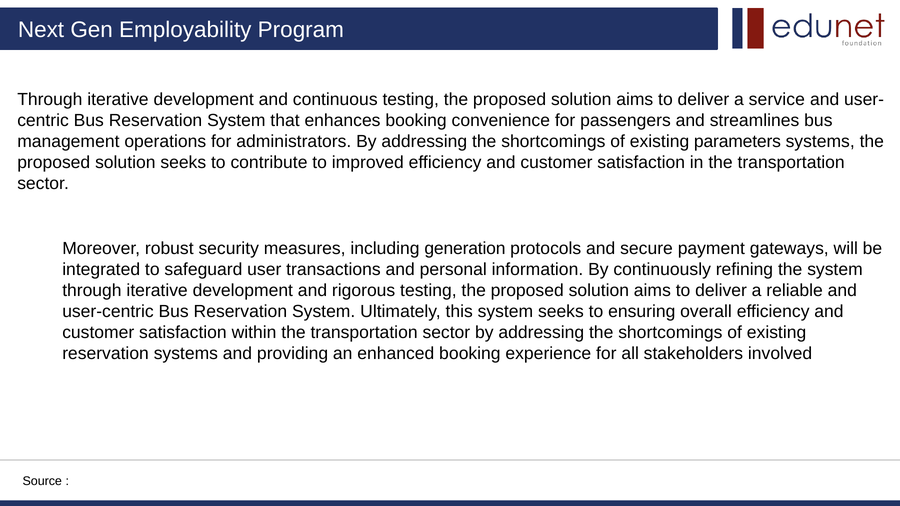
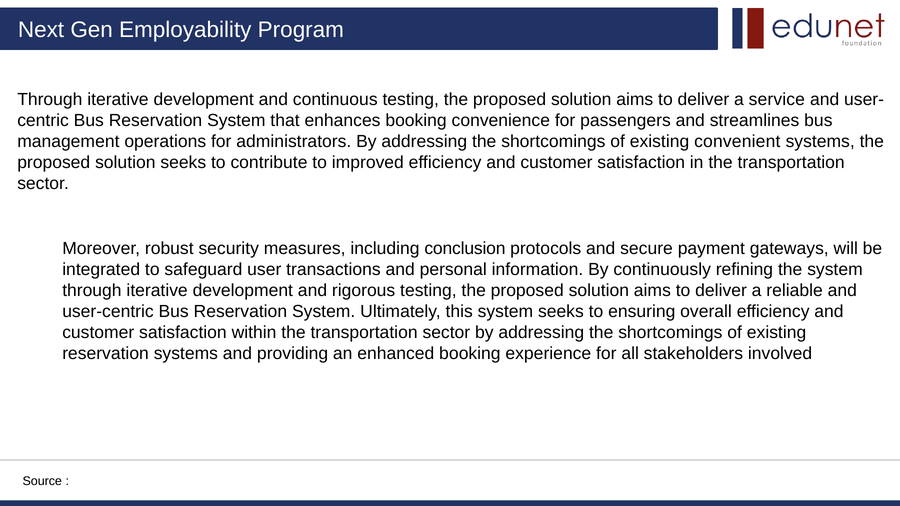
parameters: parameters -> convenient (737, 142)
generation: generation -> conclusion (465, 249)
